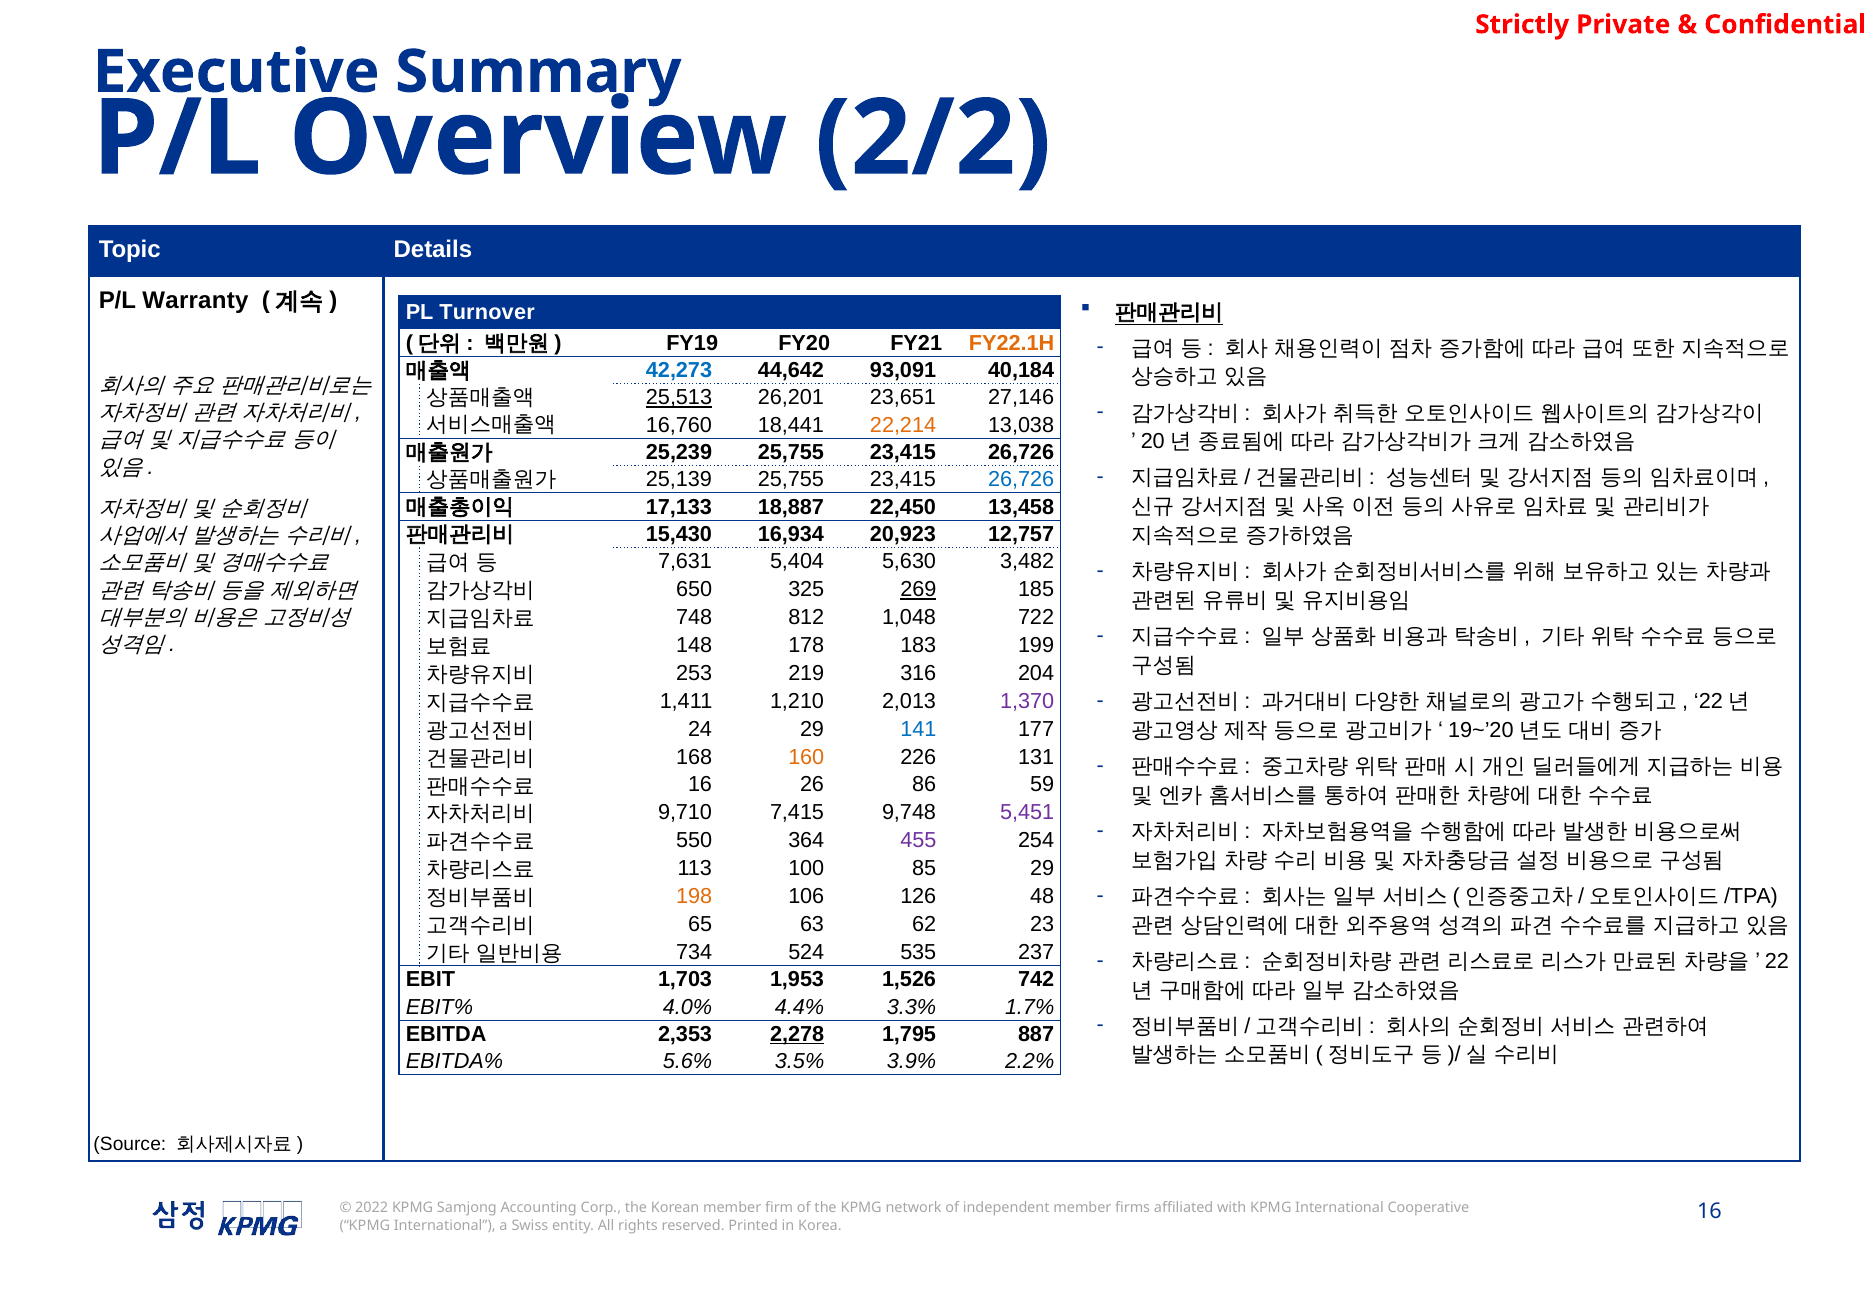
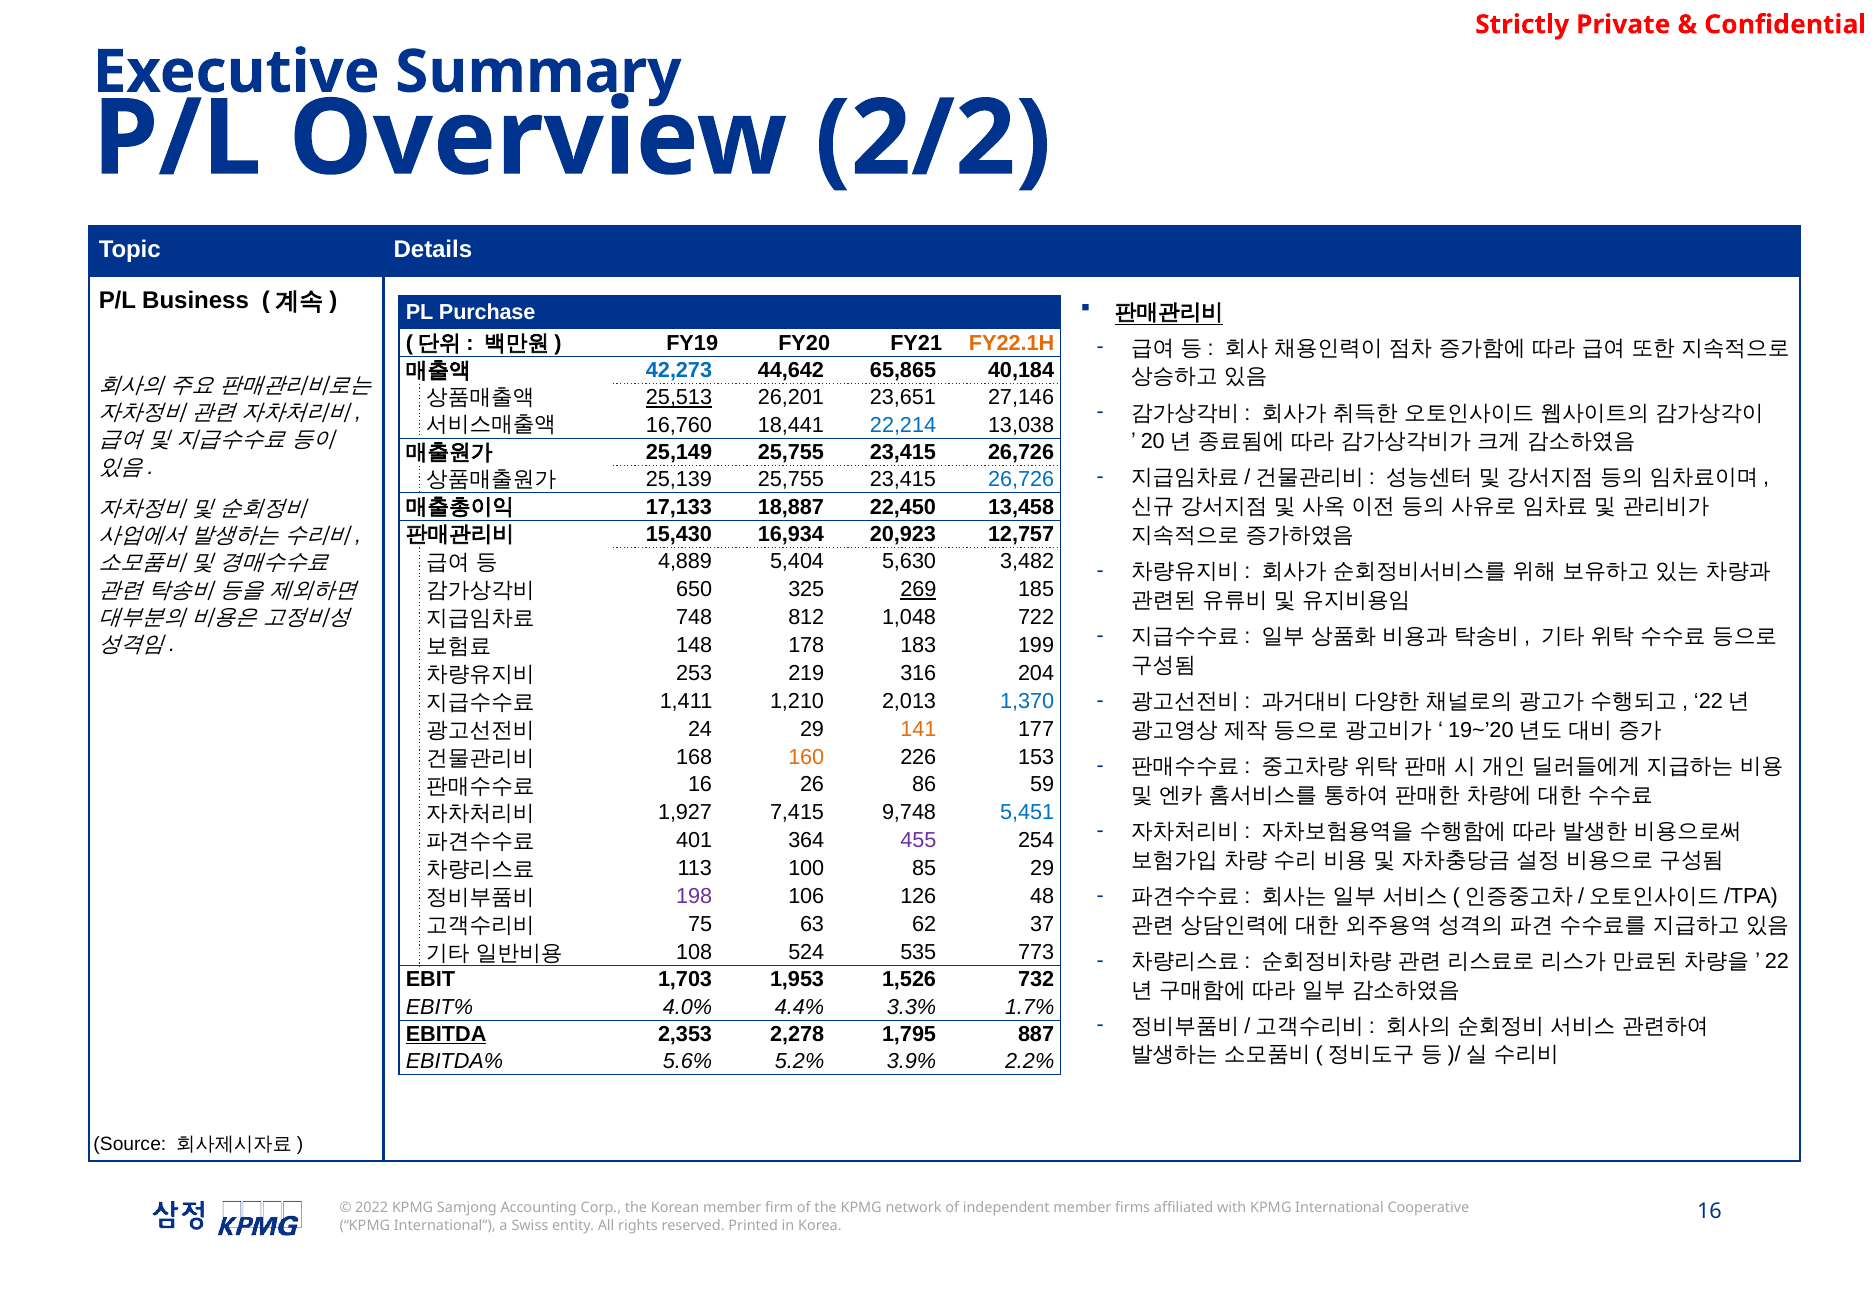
Warranty: Warranty -> Business (196, 301)
Turnover: Turnover -> Purchase (487, 312)
93,091: 93,091 -> 65,865 (903, 370)
22,214 colour: orange -> blue (903, 425)
25,239: 25,239 -> 25,149 (679, 452)
7,631: 7,631 -> 4,889 (685, 562)
1,370 colour: purple -> blue (1027, 701)
141 colour: blue -> orange (918, 729)
131: 131 -> 153 (1036, 757)
9,710: 9,710 -> 1,927 (685, 813)
5,451 colour: purple -> blue (1027, 813)
550: 550 -> 401 (694, 840)
198 colour: orange -> purple (694, 896)
65: 65 -> 75 (700, 924)
23: 23 -> 37 (1042, 924)
734: 734 -> 108 (694, 952)
237: 237 -> 773 (1036, 952)
742: 742 -> 732 (1036, 980)
EBITDA underline: none -> present (446, 1034)
2,278 underline: present -> none (797, 1034)
3.5%: 3.5% -> 5.2% (800, 1061)
